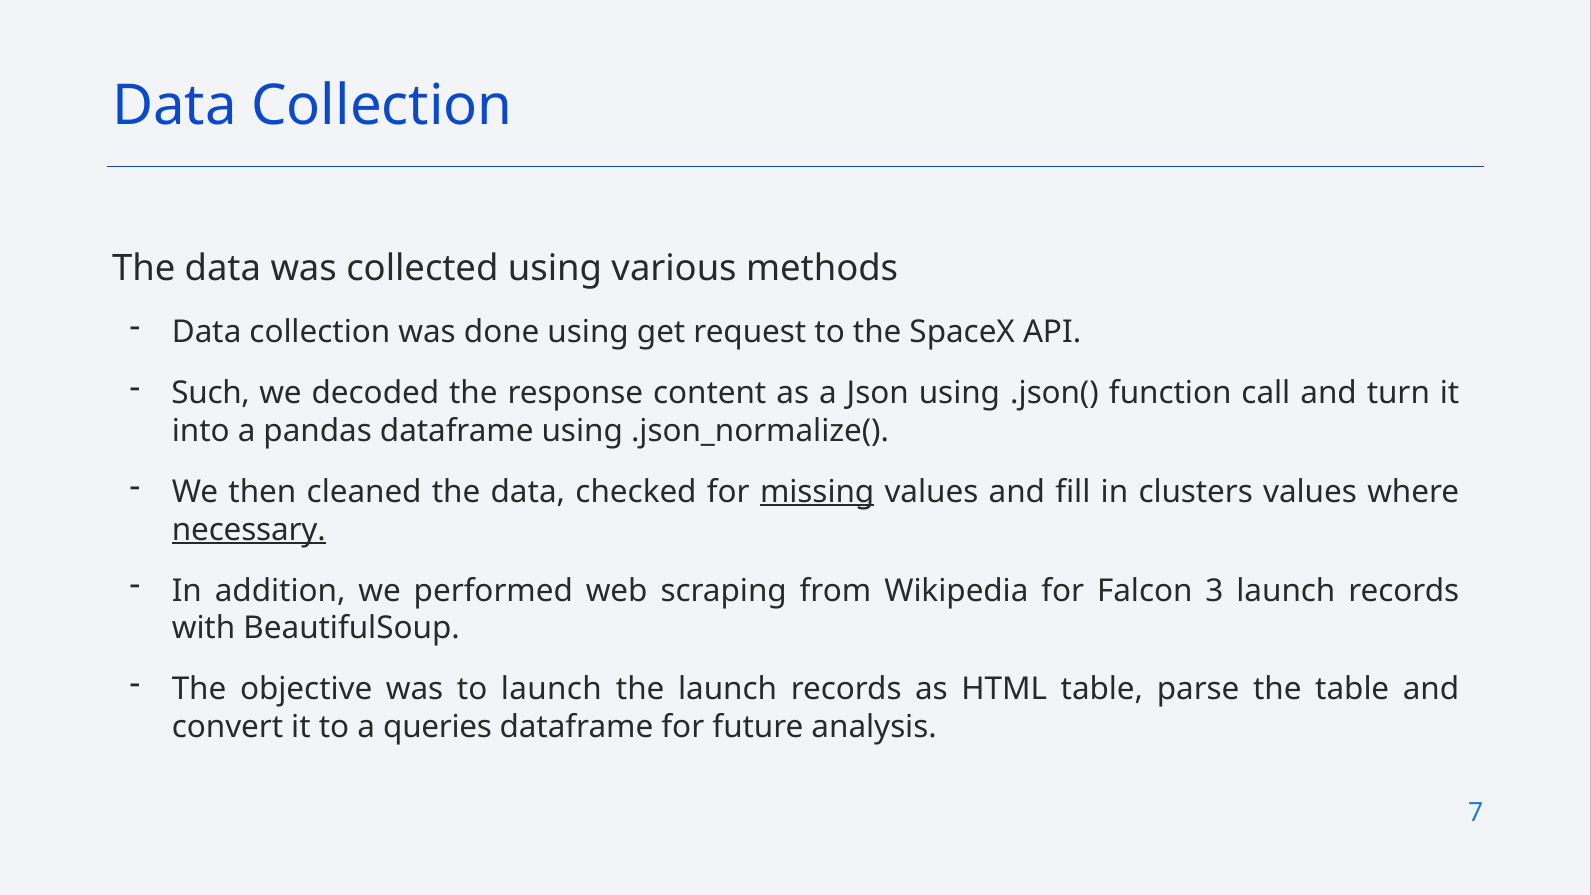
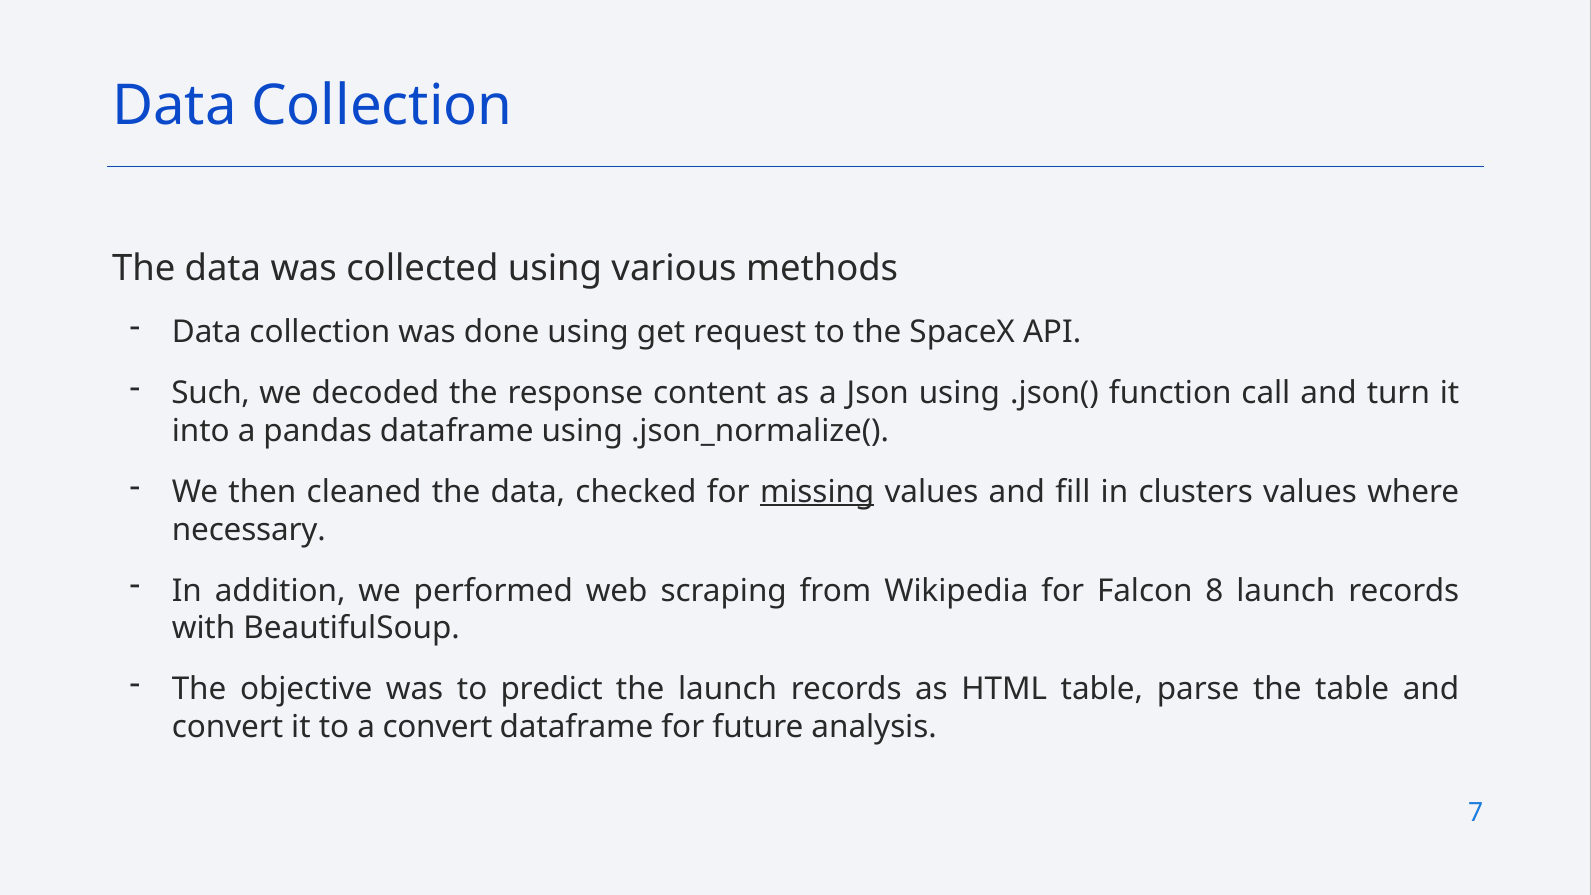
necessary underline: present -> none (249, 530)
3: 3 -> 8 (1214, 591)
to launch: launch -> predict (552, 689)
a queries: queries -> convert (438, 727)
